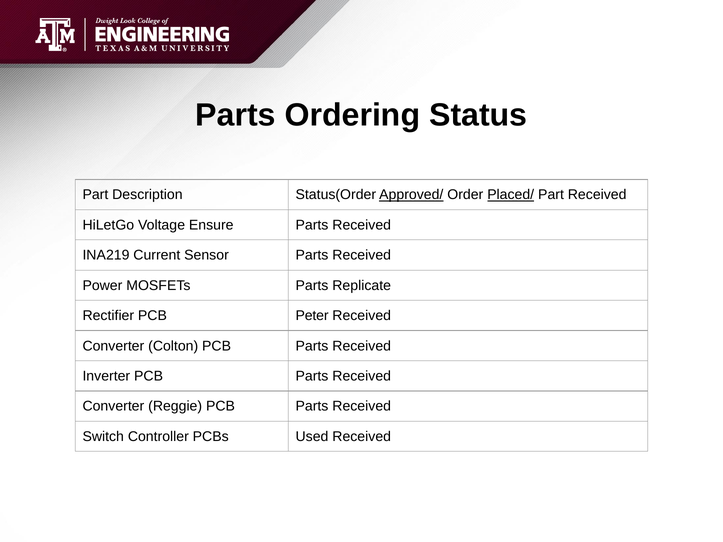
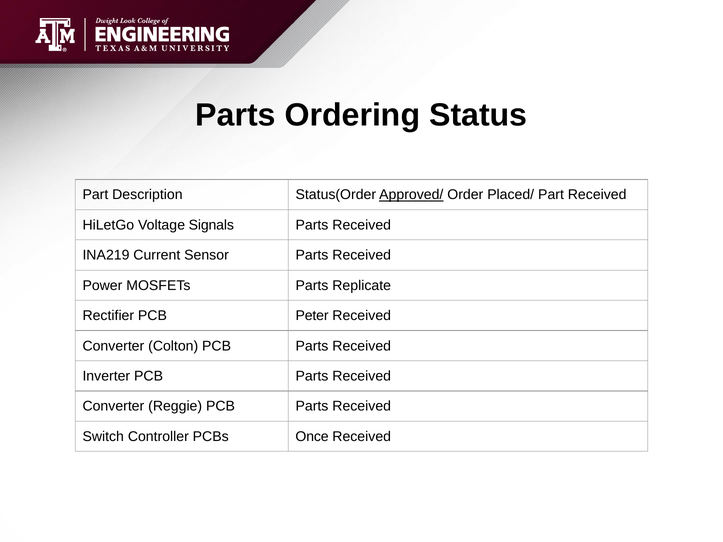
Placed/ underline: present -> none (511, 195)
Ensure: Ensure -> Signals (211, 225)
Used: Used -> Once (312, 437)
